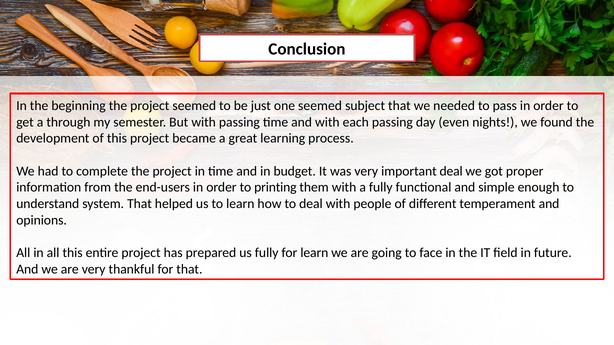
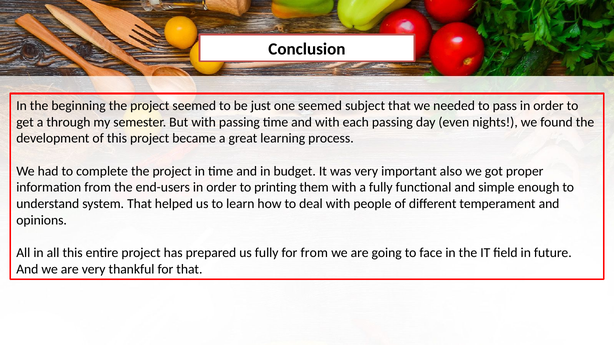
important deal: deal -> also (451, 171)
for learn: learn -> from (314, 253)
